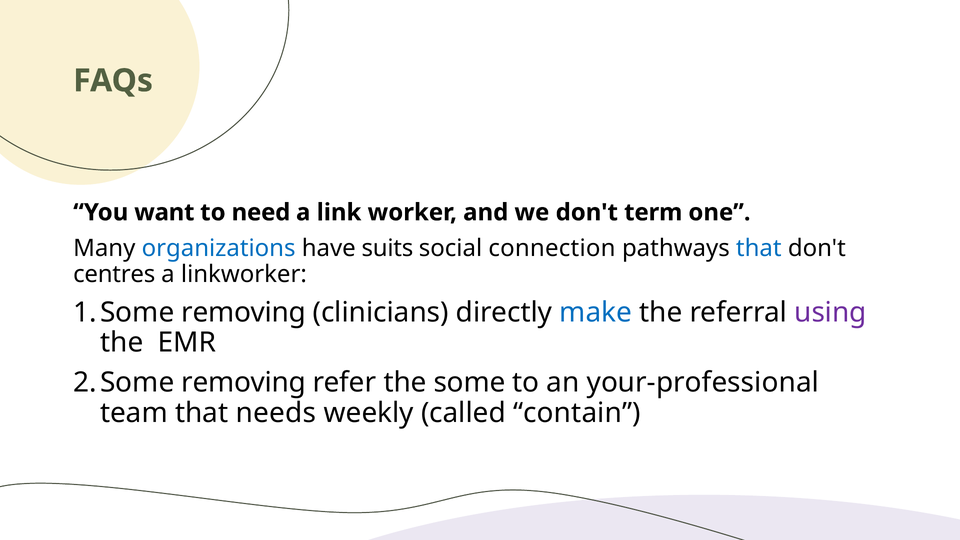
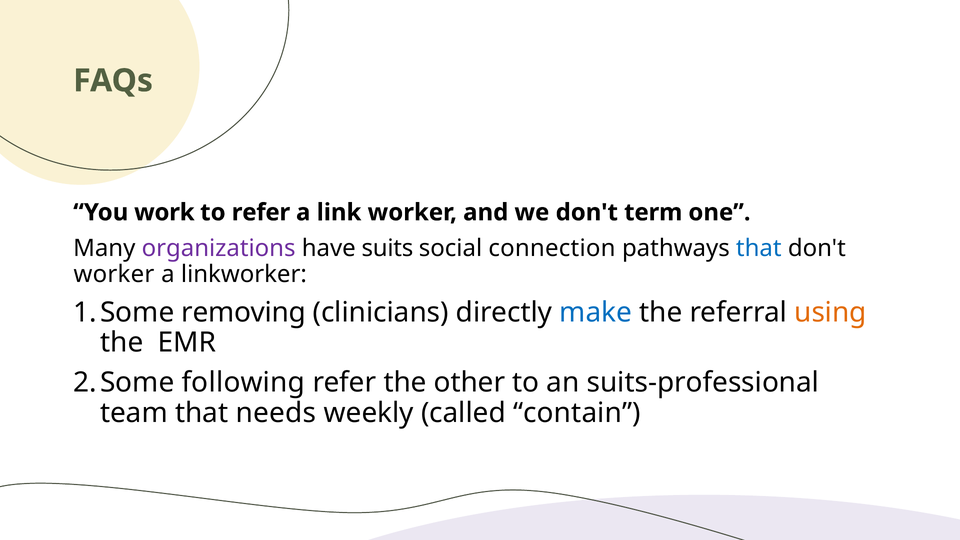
want: want -> work (164, 212)
to need: need -> refer (261, 212)
organizations colour: blue -> purple (219, 248)
centres: centres -> worker (114, 274)
using colour: purple -> orange (831, 312)
removing: removing -> following (243, 383)
some: some -> other (469, 383)
your-professional: your-professional -> suits-professional (703, 383)
